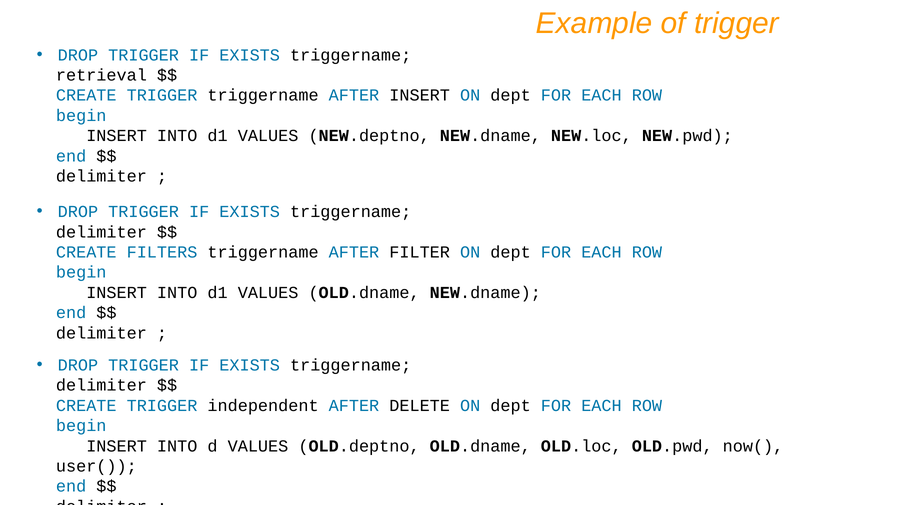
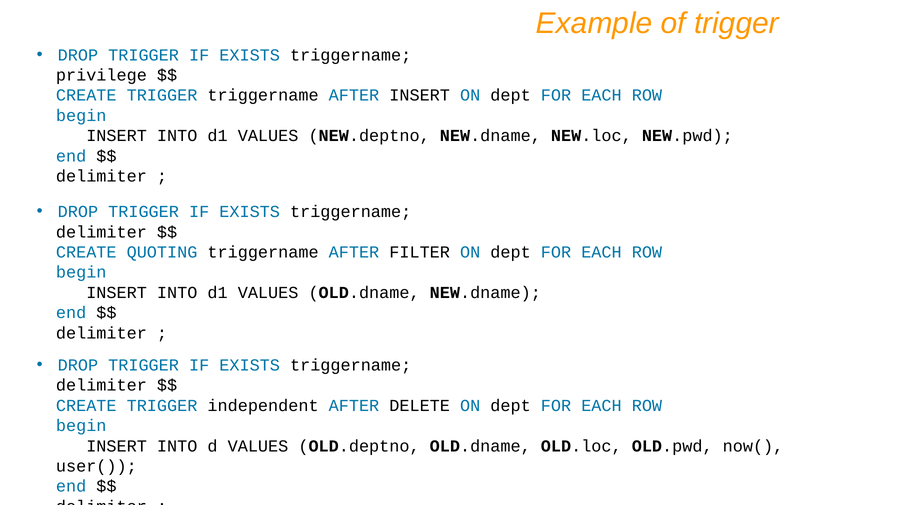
retrieval: retrieval -> privilege (101, 75)
FILTERS: FILTERS -> QUOTING (162, 252)
